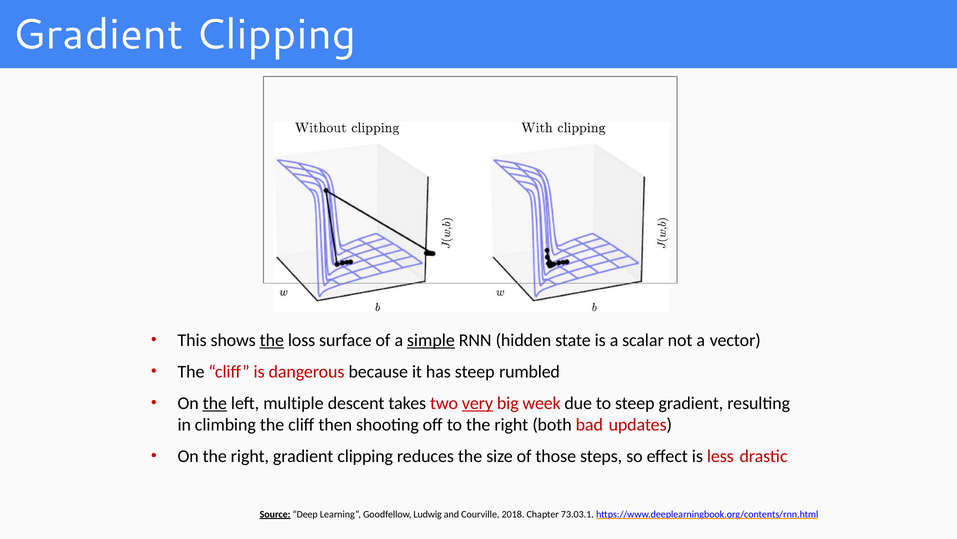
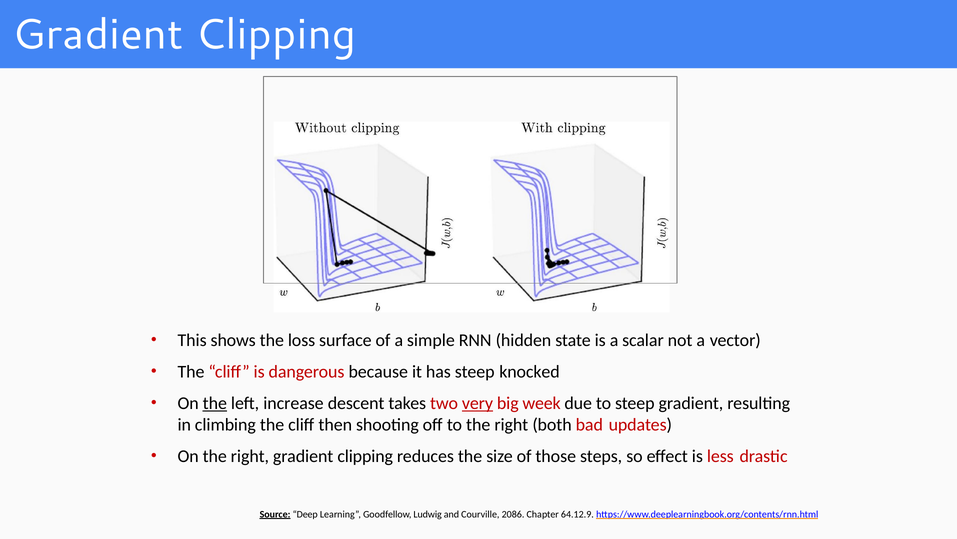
the underline: present -> none (272, 340)
simple underline: present -> none (431, 340)
rumbled: rumbled -> knocked (529, 371)
multiple: multiple -> increase (293, 403)
2018: 2018 -> 2086 (513, 514)
73.03.1: 73.03.1 -> 64.12.9 (577, 514)
